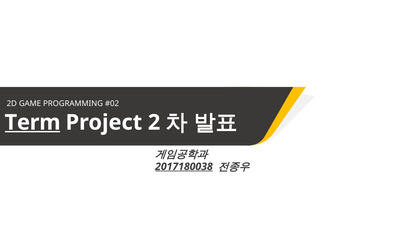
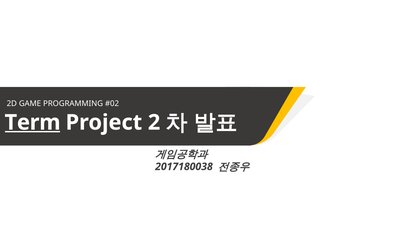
2017180038 underline: present -> none (184, 167)
